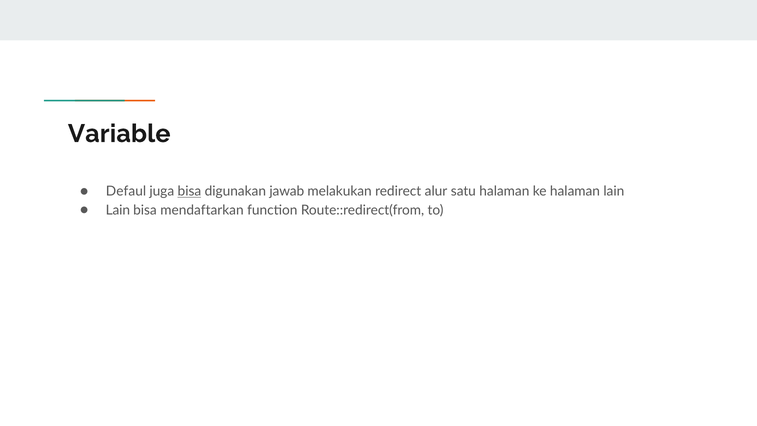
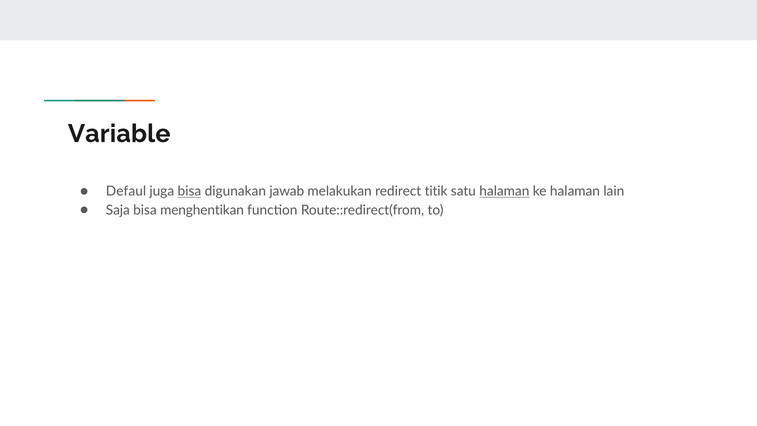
alur: alur -> titik (436, 191)
halaman underline: none -> present (504, 191)
Lain: Lain -> Saja (118, 210)
mendaftarkan: mendaftarkan -> menghentikan (202, 210)
